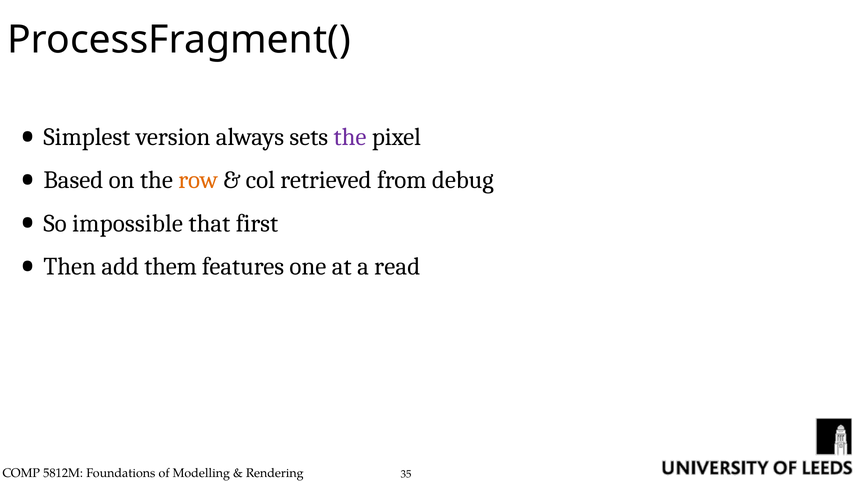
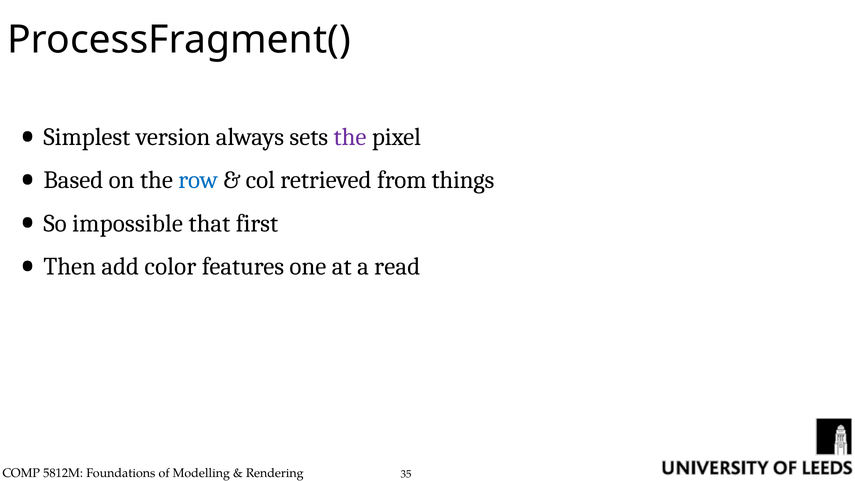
row colour: orange -> blue (198, 180)
debug: debug -> things (463, 180)
them: them -> color (170, 266)
